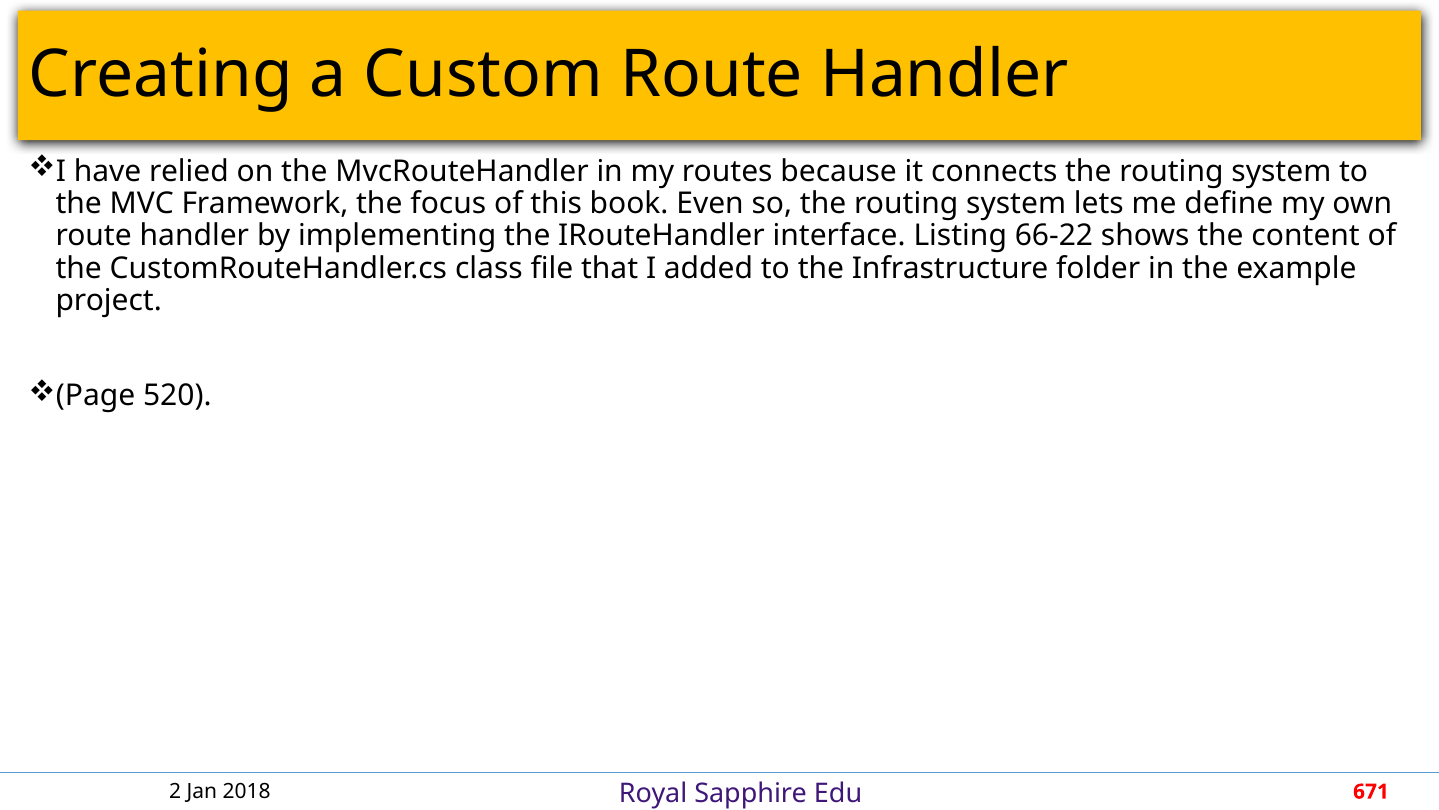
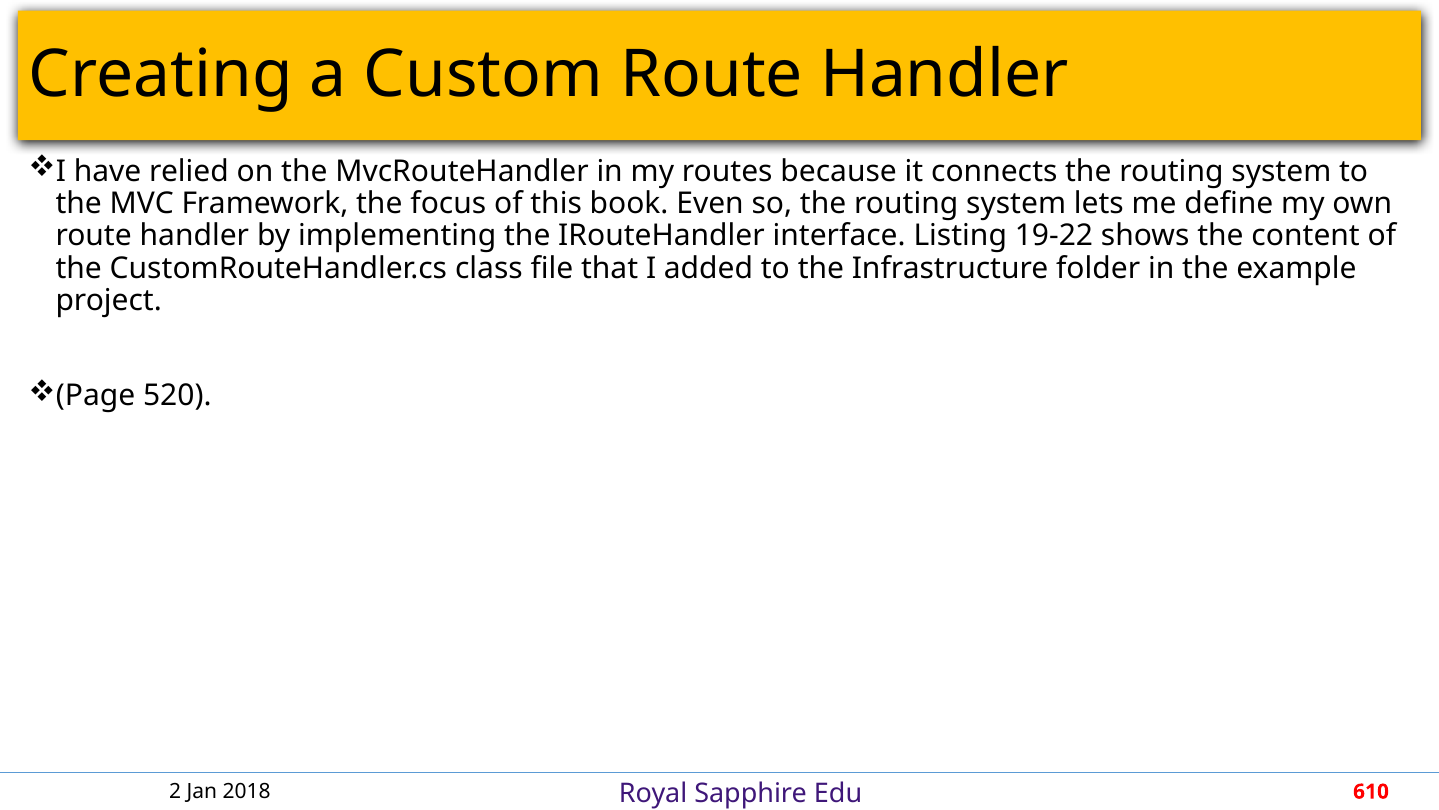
66-22: 66-22 -> 19-22 (1054, 236)
671: 671 -> 610 (1371, 791)
